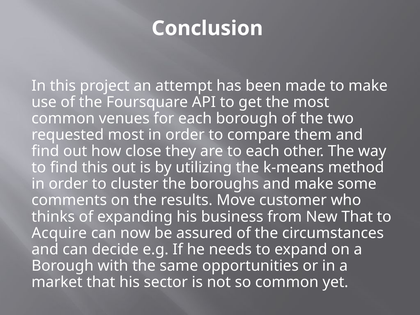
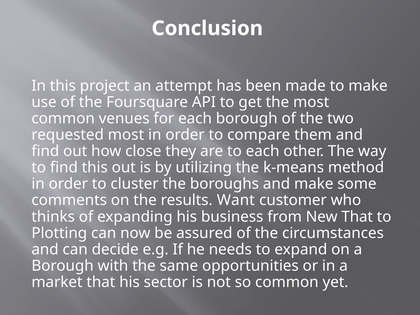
Move: Move -> Want (236, 200)
Acquire: Acquire -> Plotting (59, 233)
